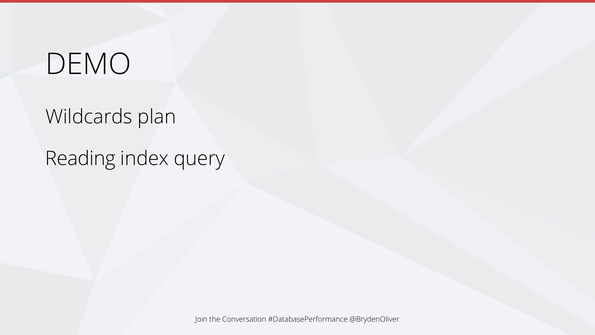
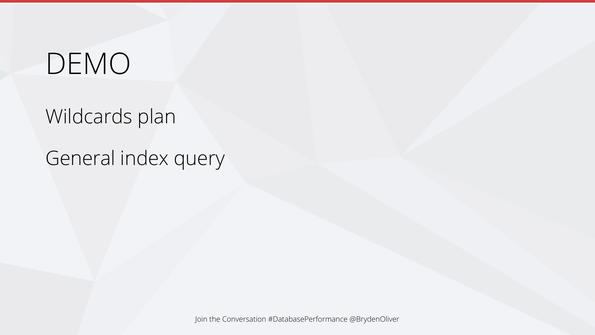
Reading: Reading -> General (80, 159)
